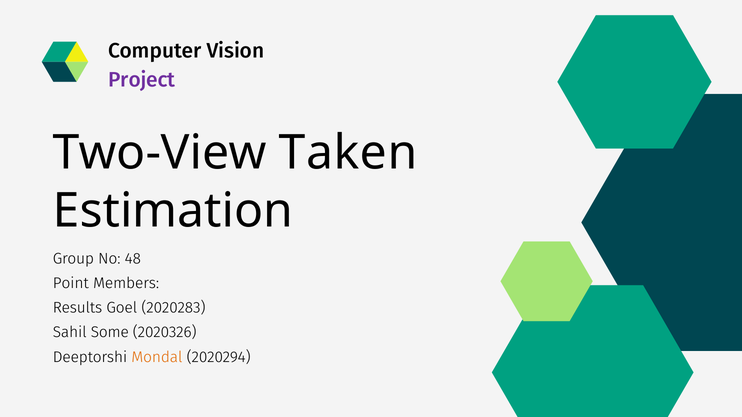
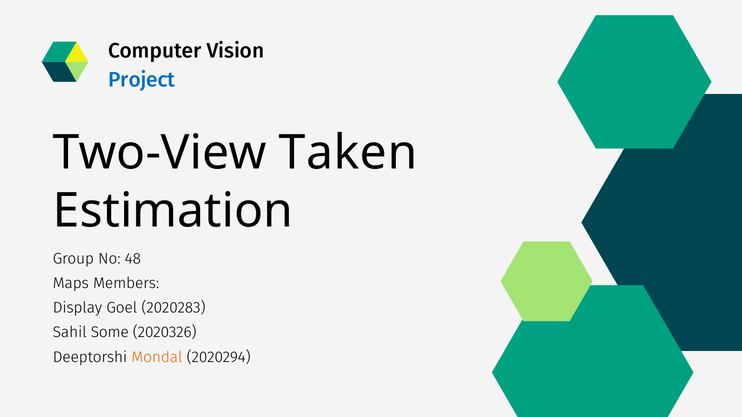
Project colour: purple -> blue (142, 80)
Point: Point -> Maps (71, 284)
Results: Results -> Display (77, 308)
